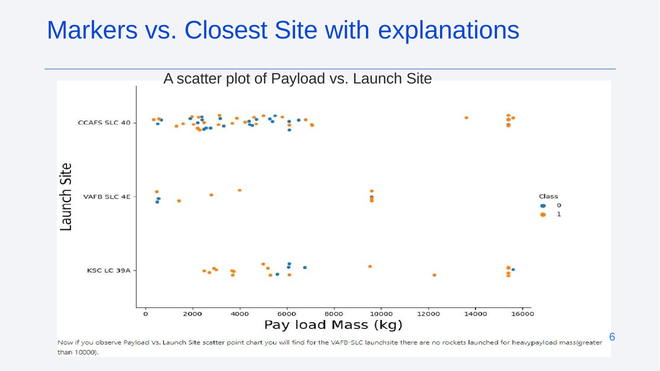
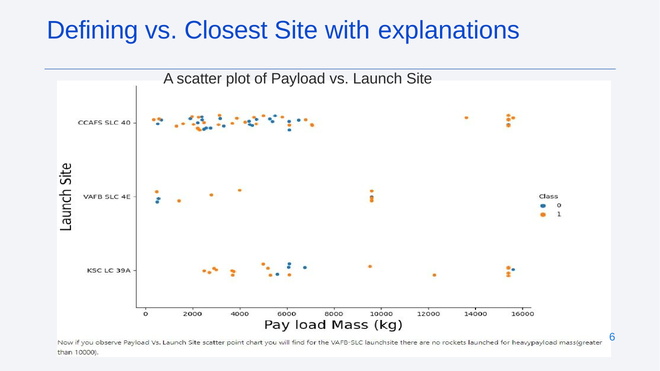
Markers: Markers -> Defining (92, 30)
